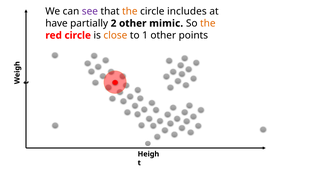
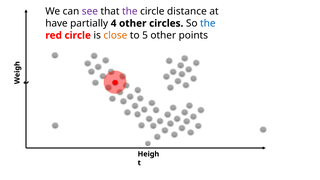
the colour: orange -> purple (130, 11)
includes: includes -> distance (187, 11)
2: 2 -> 4 (114, 23)
mimic: mimic -> circles (166, 23)
the colour: orange -> blue (208, 23)
1: 1 -> 5 (145, 35)
